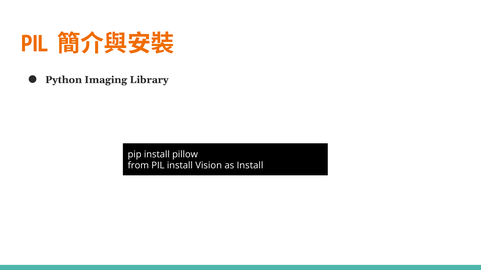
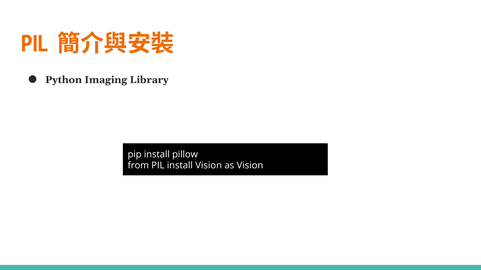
as Install: Install -> Vision (250, 166)
